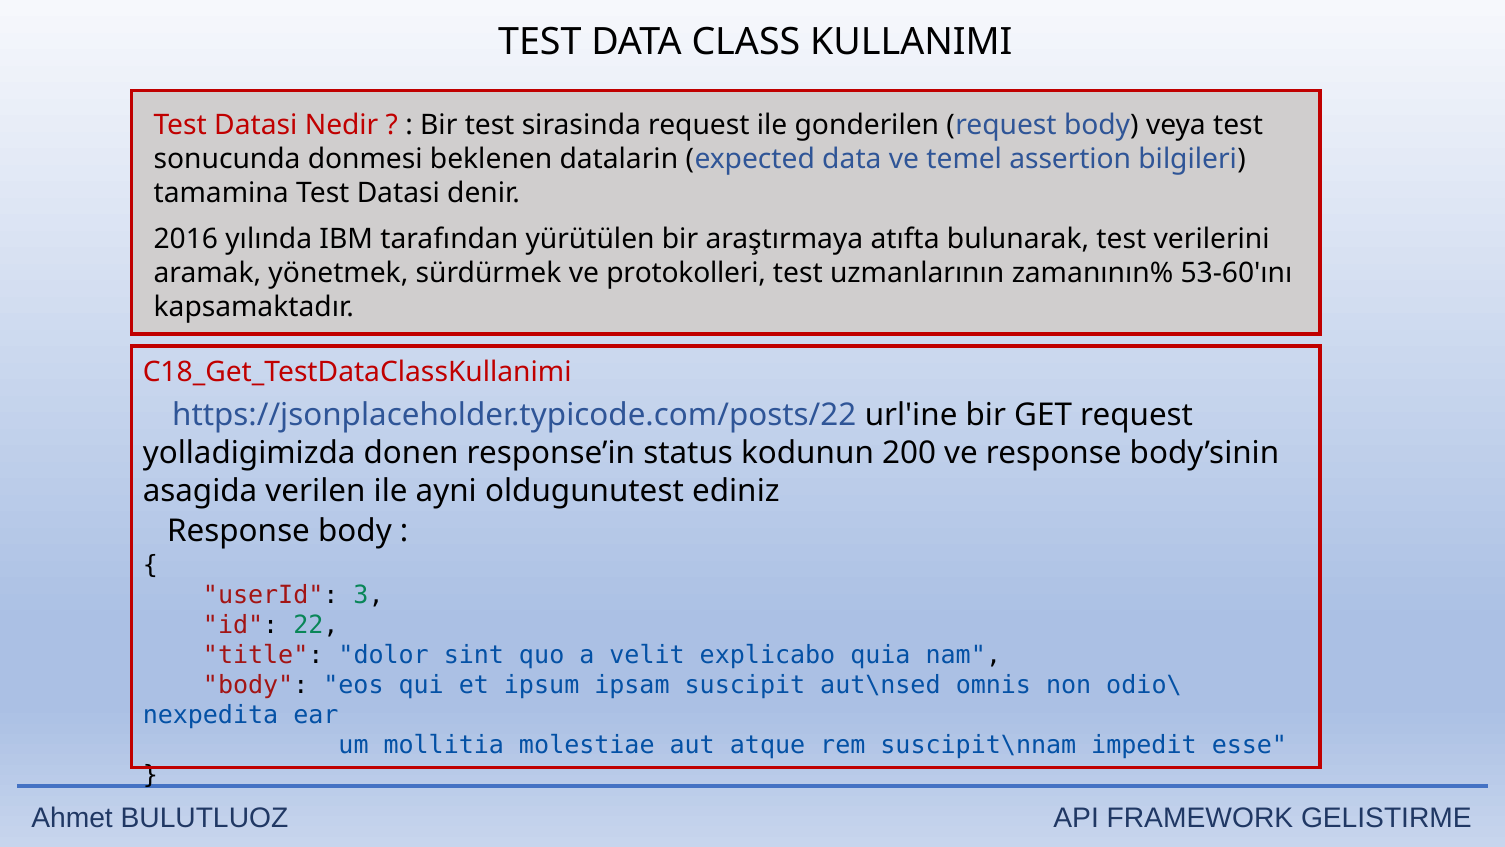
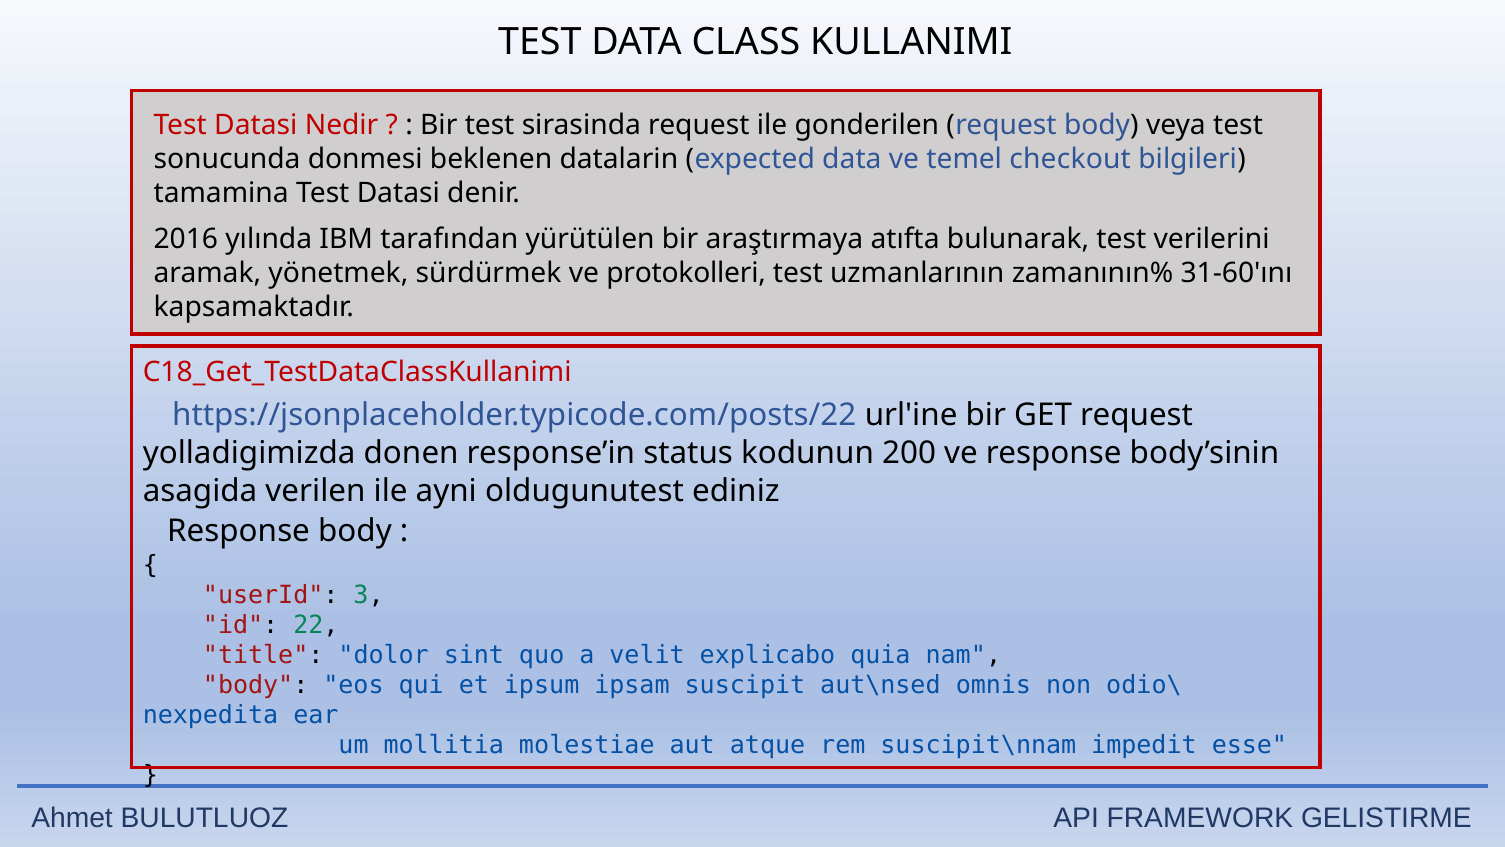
assertion: assertion -> checkout (1070, 159)
53-60'ını: 53-60'ını -> 31-60'ını (1236, 273)
